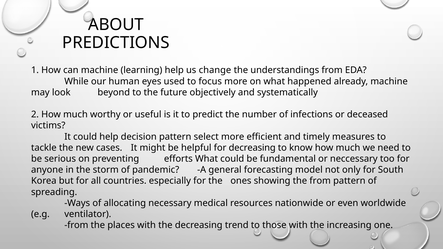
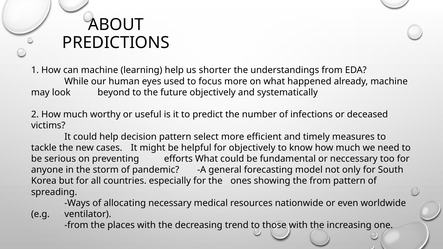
change: change -> shorter (215, 70)
for decreasing: decreasing -> objectively (252, 148)
